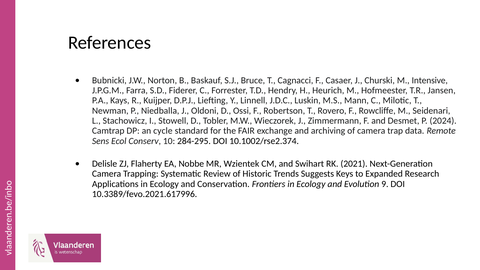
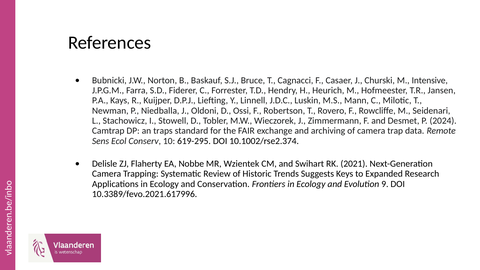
cycle: cycle -> traps (163, 131)
284-295: 284-295 -> 619-295 (194, 141)
